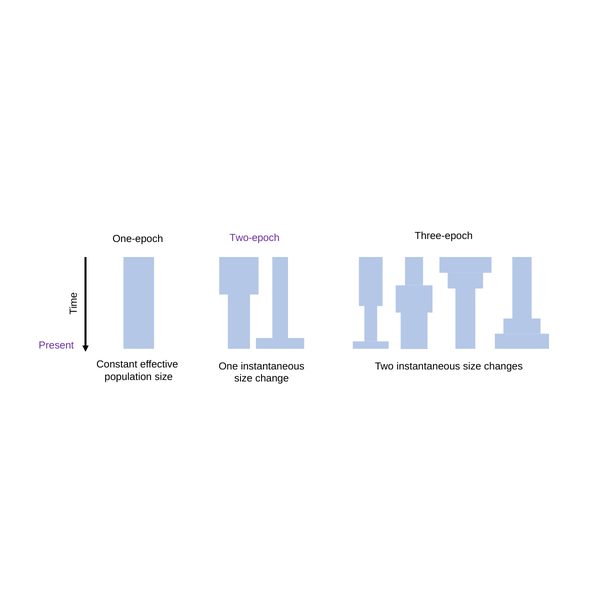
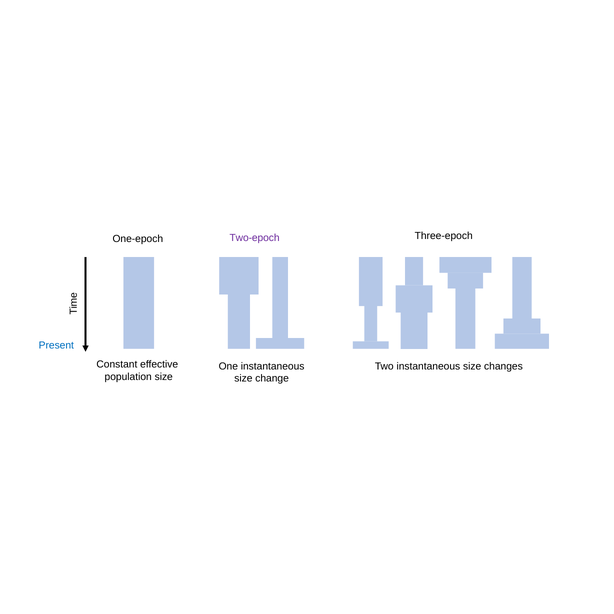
Present colour: purple -> blue (56, 345)
